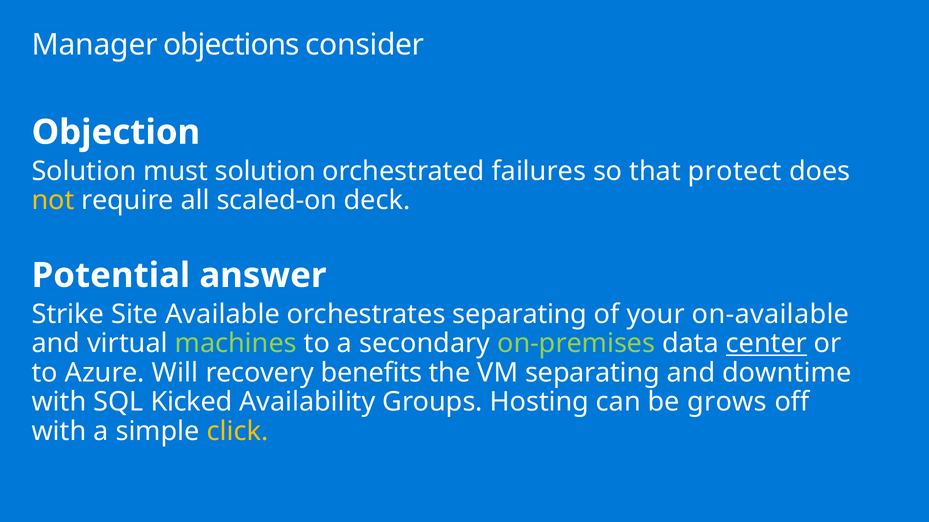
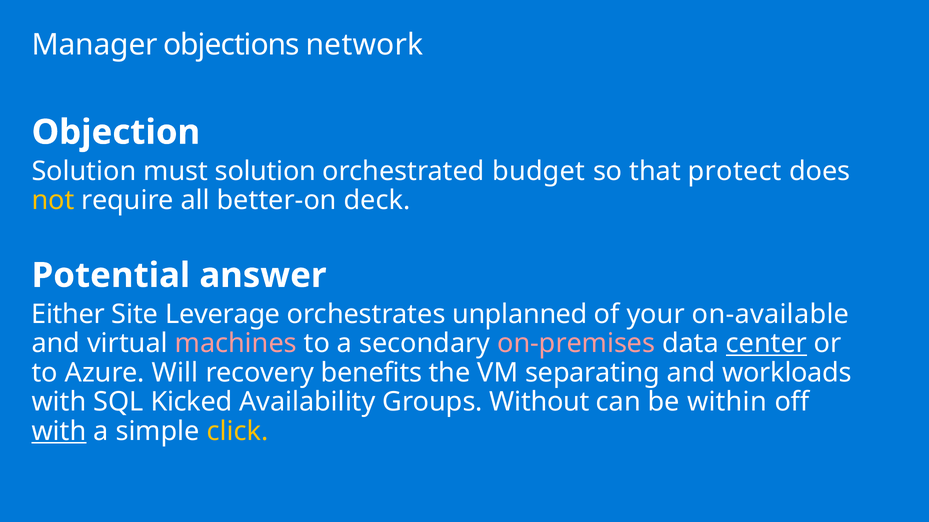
consider: consider -> network (365, 45)
failures: failures -> budget (539, 171)
scaled-on: scaled-on -> better-on (277, 201)
Strike: Strike -> Either (68, 315)
Available: Available -> Leverage (223, 315)
orchestrates separating: separating -> unplanned (520, 315)
machines colour: light green -> pink (236, 344)
on-premises colour: light green -> pink (576, 344)
downtime: downtime -> workloads (787, 373)
Hosting: Hosting -> Without (539, 402)
grows: grows -> within (727, 402)
with underline: none -> present (59, 432)
